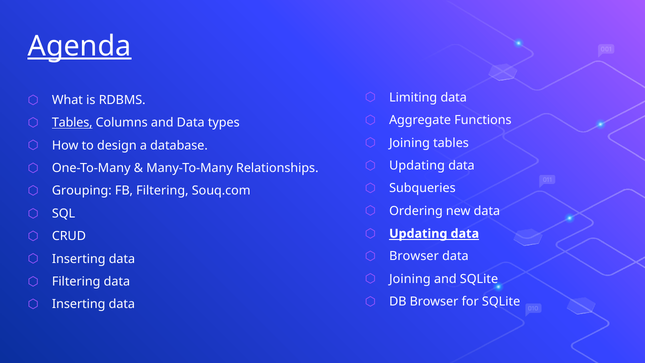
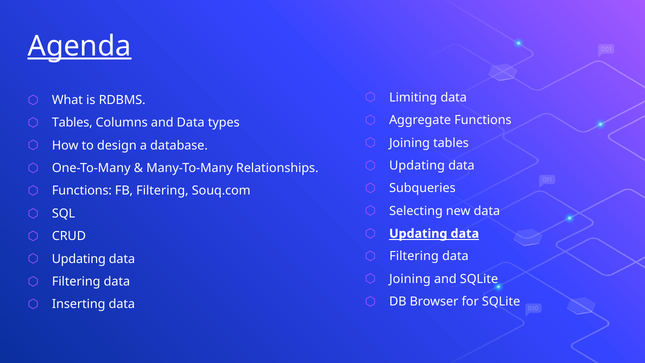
Tables underline: present -> none (72, 123)
Grouping: Grouping -> Functions (82, 191)
Ordering: Ordering -> Selecting (416, 211)
Browser: Browser -> Filtering (414, 256)
Inserting: Inserting -> Updating (79, 259)
